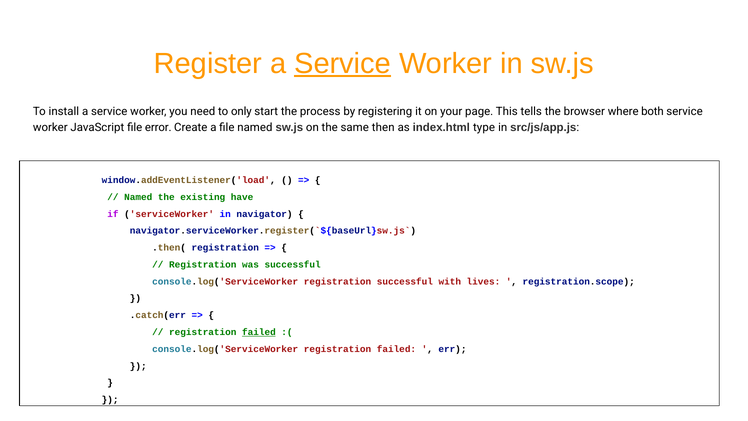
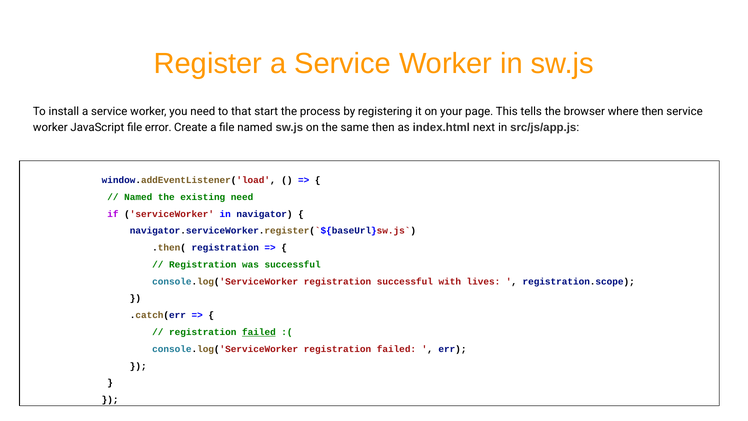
Service underline: present -> none (343, 63)
only: only -> that (241, 111)
where both: both -> then (652, 111)
type: type -> next (484, 127)
existing have: have -> need (242, 197)
